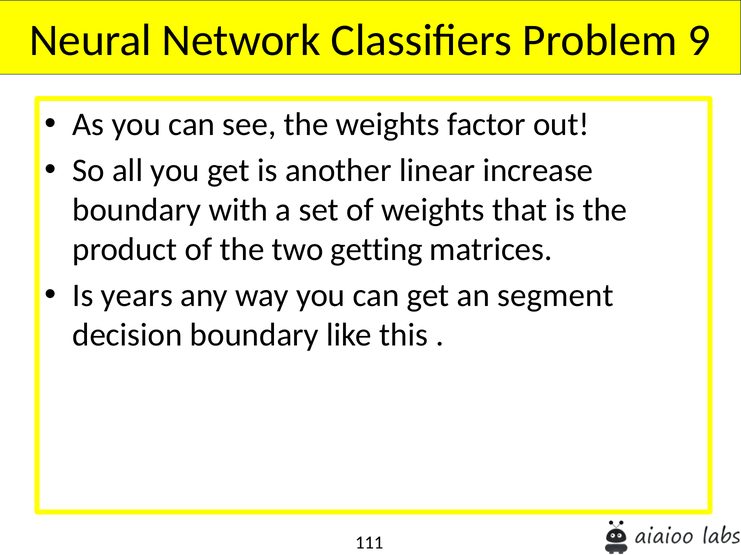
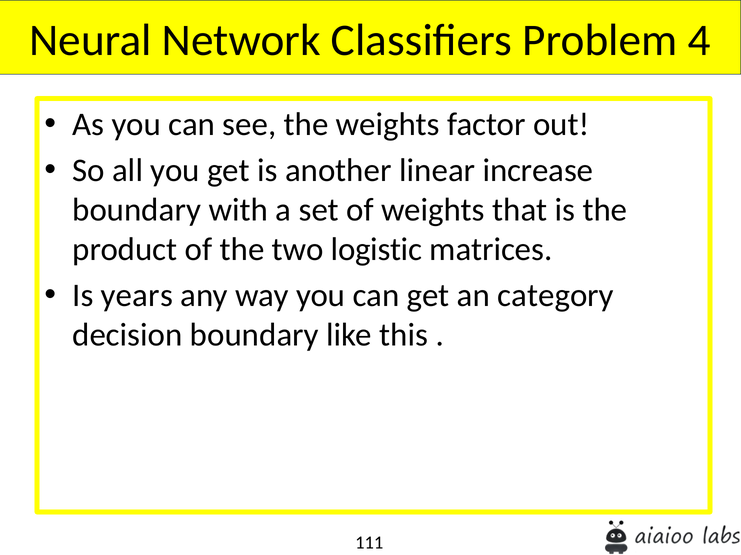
9: 9 -> 4 (699, 40)
getting: getting -> logistic (377, 250)
segment: segment -> category (556, 296)
